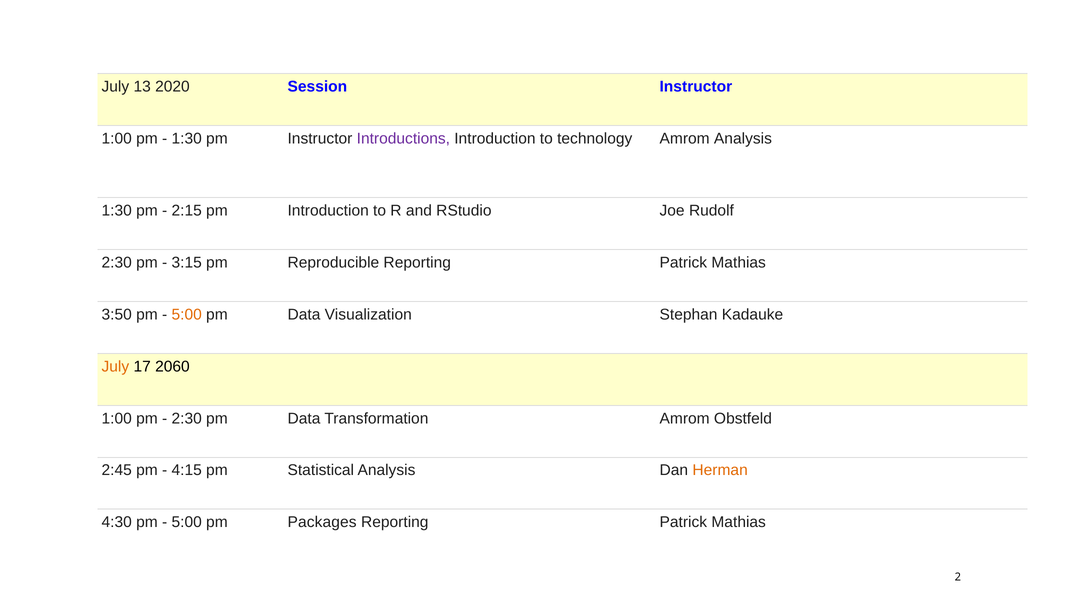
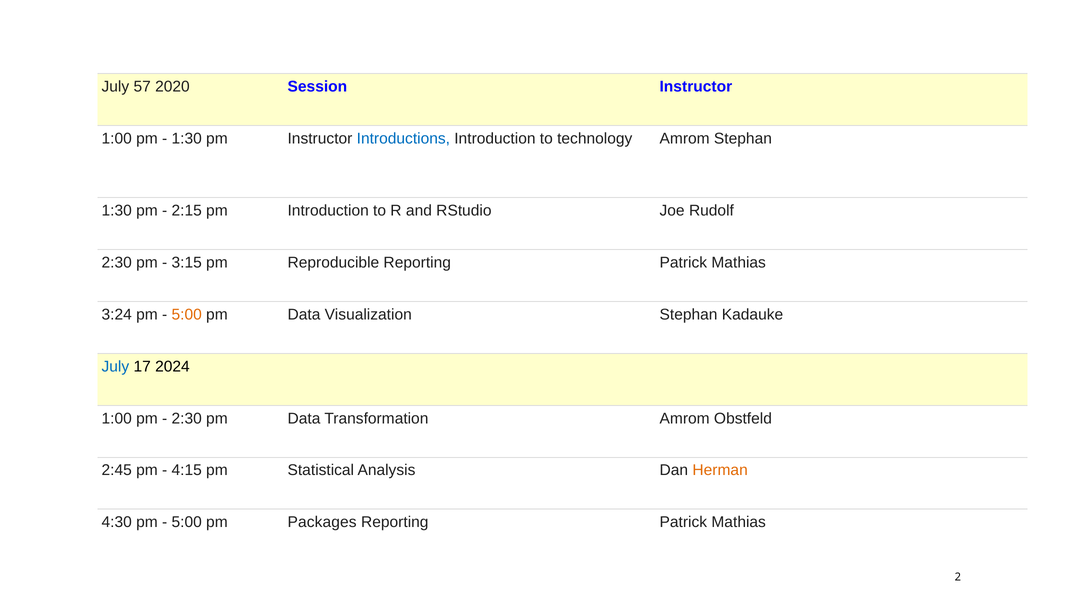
13: 13 -> 57 (142, 87)
Introductions colour: purple -> blue (403, 139)
Amrom Analysis: Analysis -> Stephan (743, 139)
3:50: 3:50 -> 3:24 (117, 315)
July colour: orange -> blue (115, 367)
2060: 2060 -> 2024 (172, 367)
